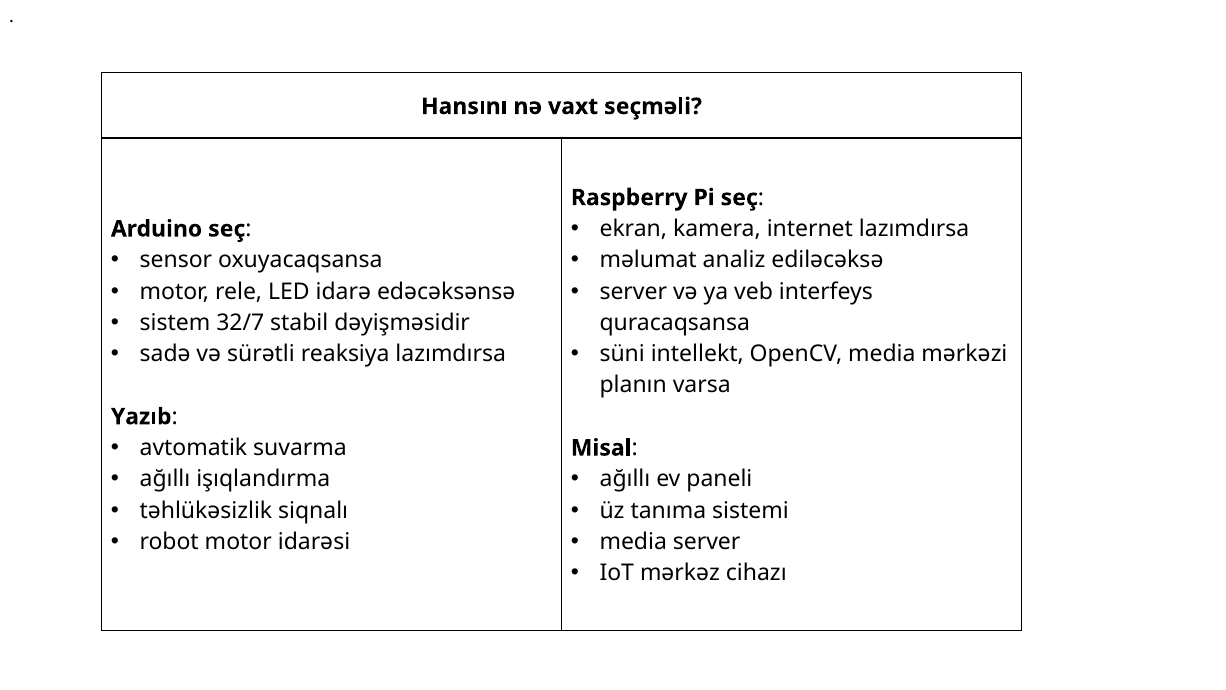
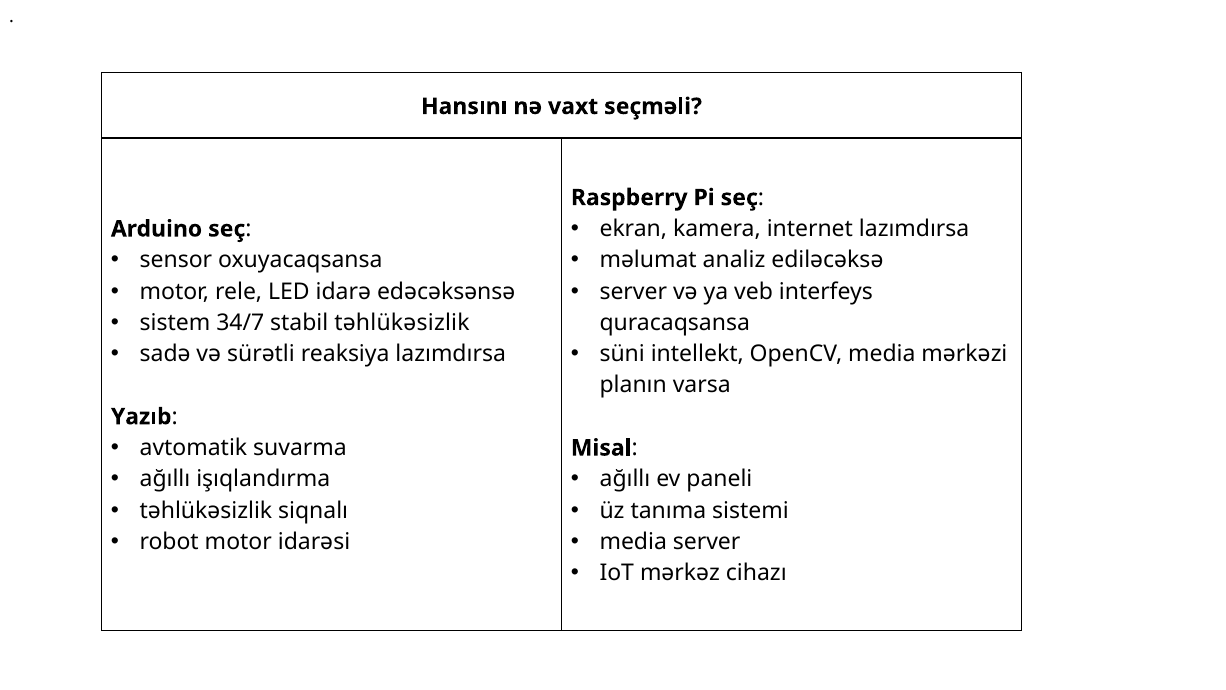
32/7: 32/7 -> 34/7 (240, 323)
stabil dəyişməsidir: dəyişməsidir -> təhlükəsizlik (402, 323)
